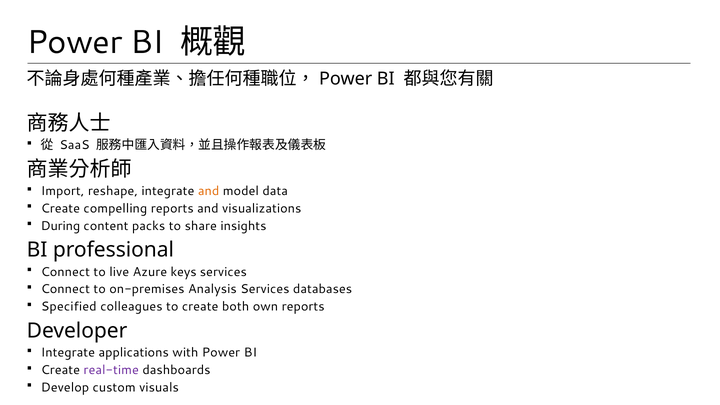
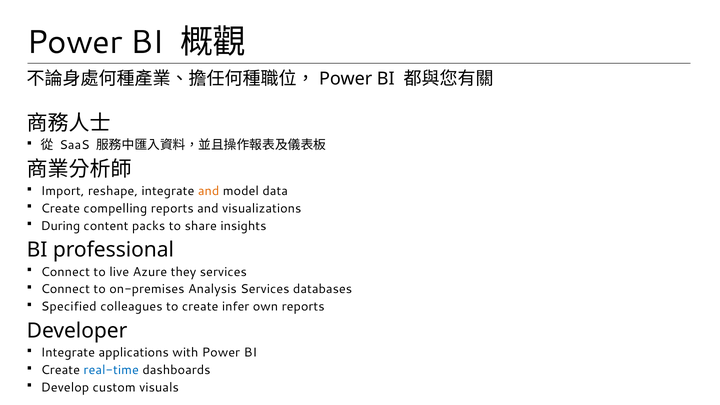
keys: keys -> they (184, 272)
both: both -> infer (236, 307)
real-time colour: purple -> blue (111, 370)
